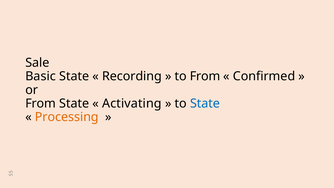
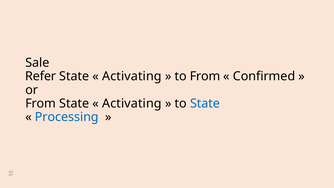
Basic: Basic -> Refer (41, 76)
Recording: Recording -> Activating (132, 76)
Processing colour: orange -> blue (67, 117)
